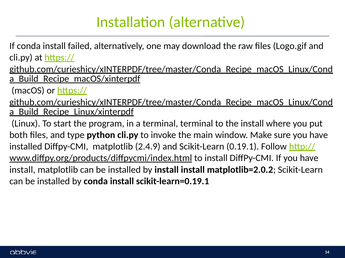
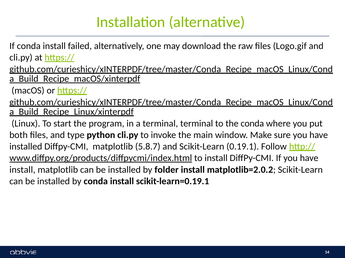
the install: install -> conda (252, 124)
2.4.9: 2.4.9 -> 5.8.7 (148, 147)
by install: install -> folder (167, 170)
